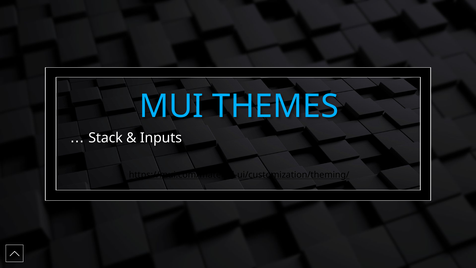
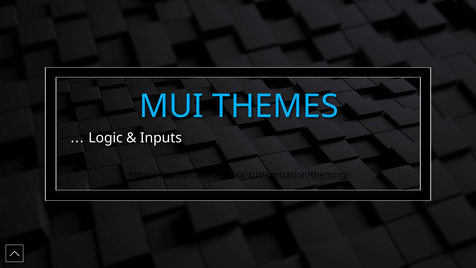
Stack: Stack -> Logic (106, 138)
